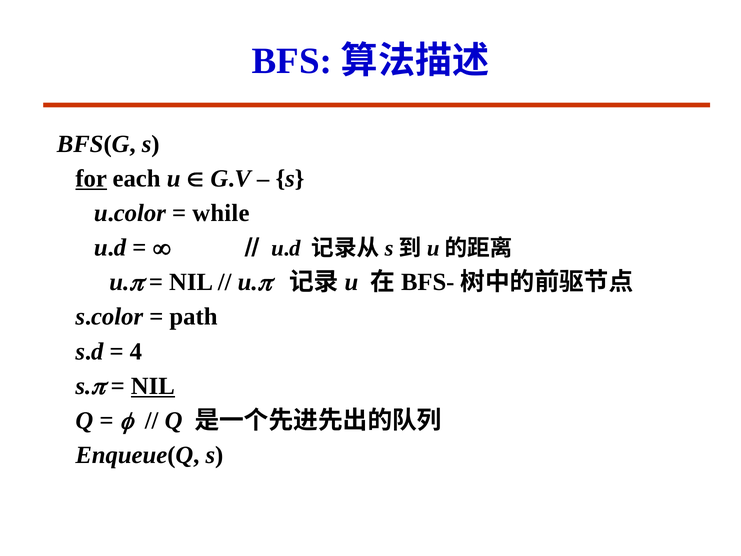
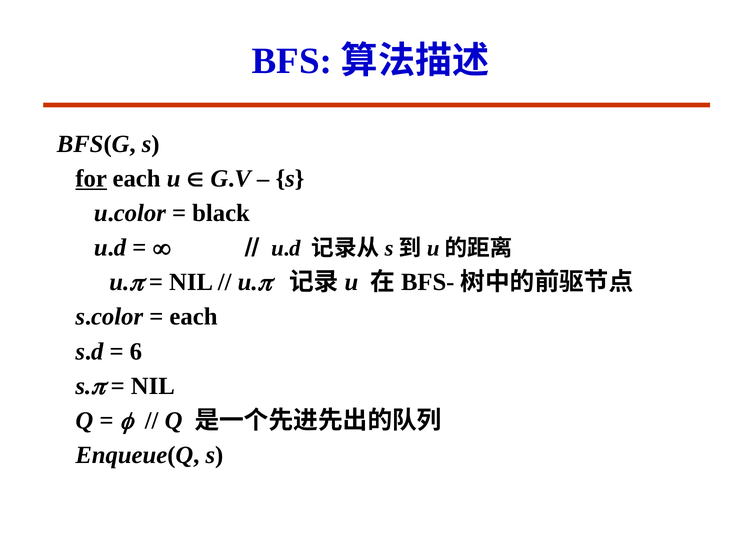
while: while -> black (221, 213)
path: path -> each (194, 317)
4: 4 -> 6 (136, 351)
NIL underline: present -> none (153, 386)
